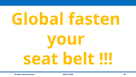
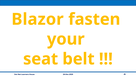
Global: Global -> Blazor (38, 19)
